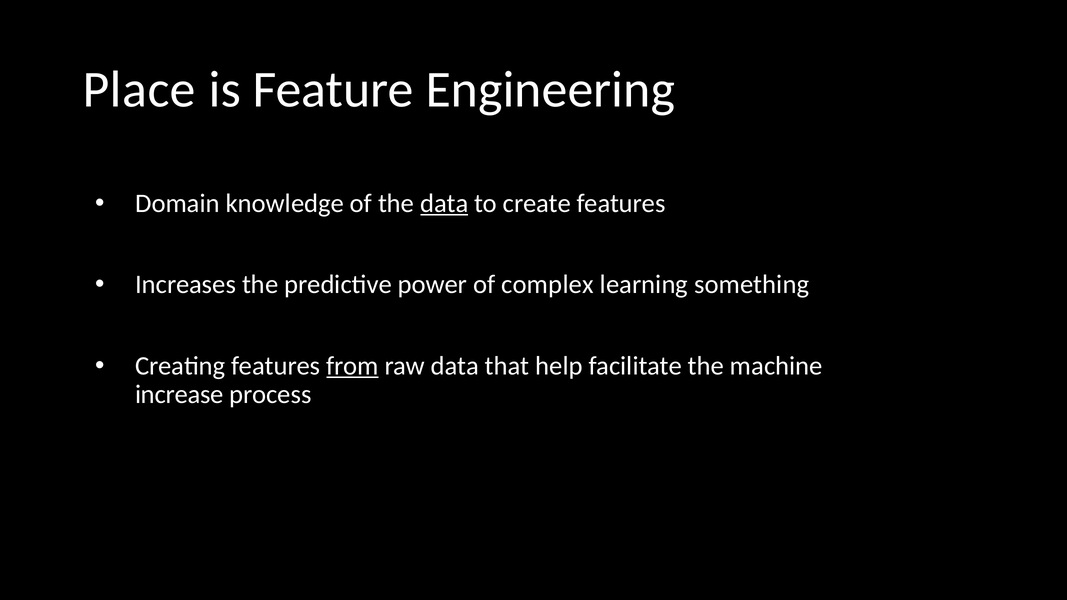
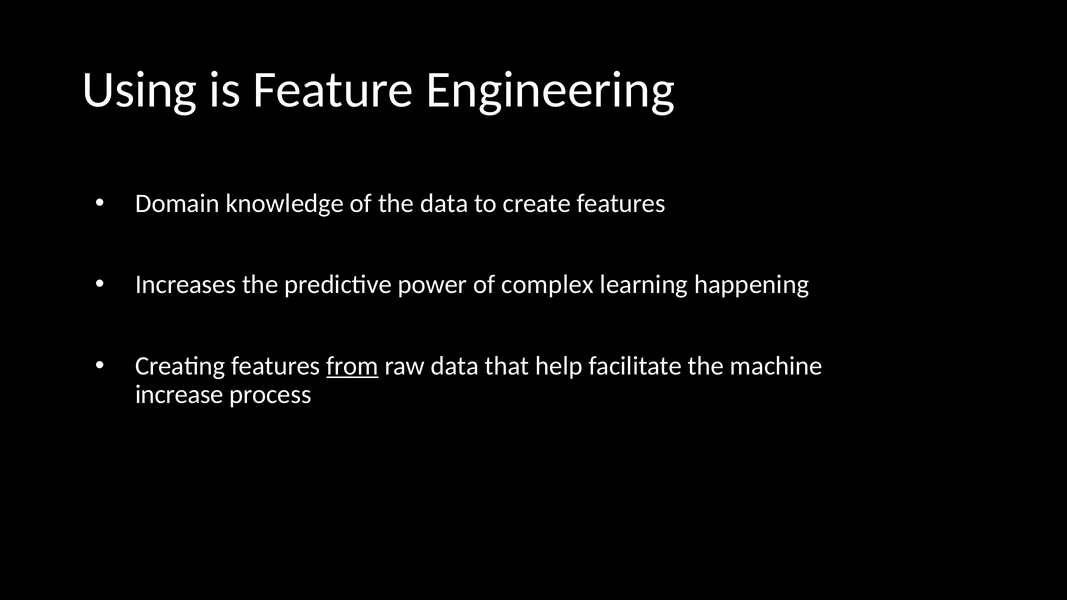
Place: Place -> Using (140, 90)
data underline: present -> none (444, 203)
something: something -> happening (752, 285)
